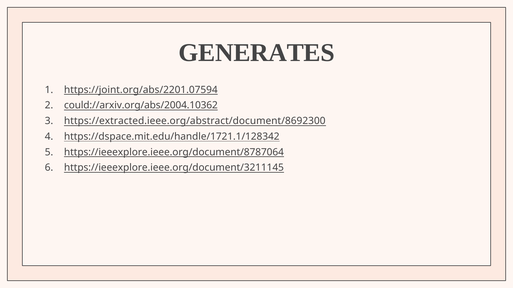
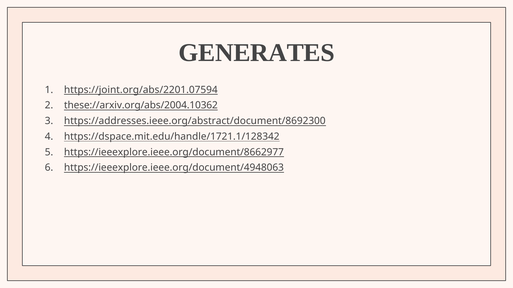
could://arxiv.org/abs/2004.10362: could://arxiv.org/abs/2004.10362 -> these://arxiv.org/abs/2004.10362 (141, 106)
https://extracted.ieee.org/abstract/document/8692300: https://extracted.ieee.org/abstract/document/8692300 -> https://addresses.ieee.org/abstract/document/8692300 (195, 121)
https://ieeexplore.ieee.org/document/8787064: https://ieeexplore.ieee.org/document/8787064 -> https://ieeexplore.ieee.org/document/8662977 (174, 152)
https://ieeexplore.ieee.org/document/3211145: https://ieeexplore.ieee.org/document/3211145 -> https://ieeexplore.ieee.org/document/4948063 (174, 168)
